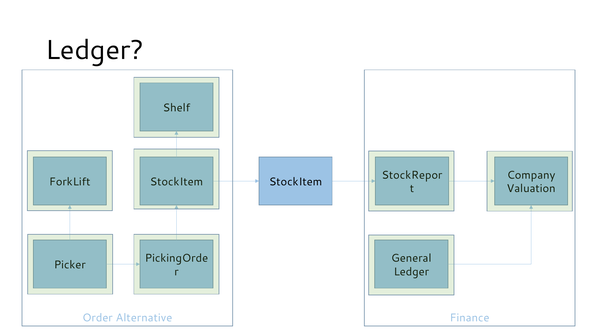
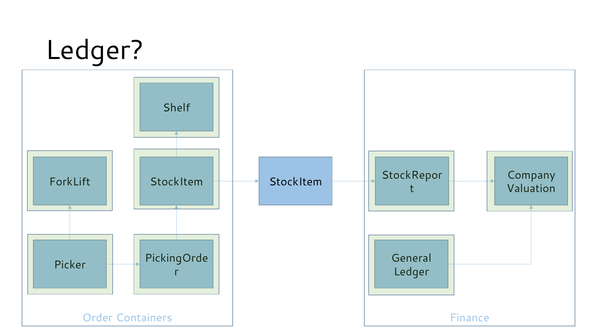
Alternative: Alternative -> Containers (144, 318)
